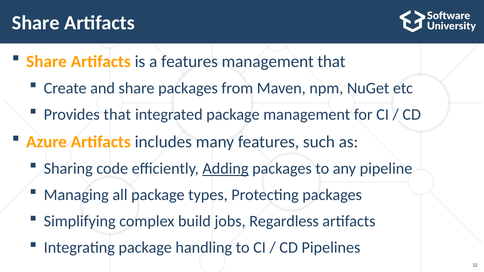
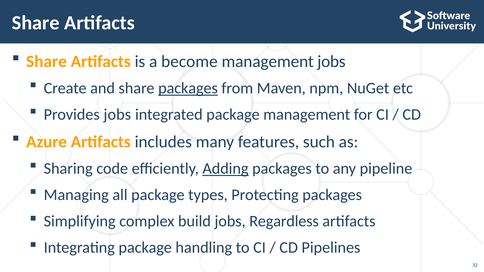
a features: features -> become (189, 61)
management that: that -> jobs (331, 61)
packages underline: none -> present (188, 88)
Provides that: that -> jobs (117, 115)
